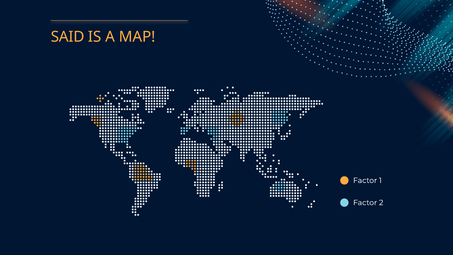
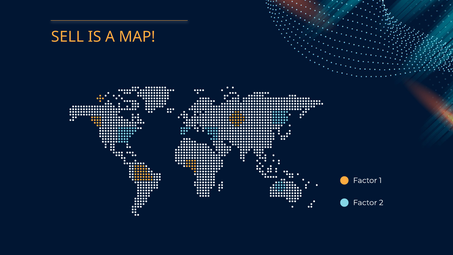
SAID: SAID -> SELL (67, 37)
